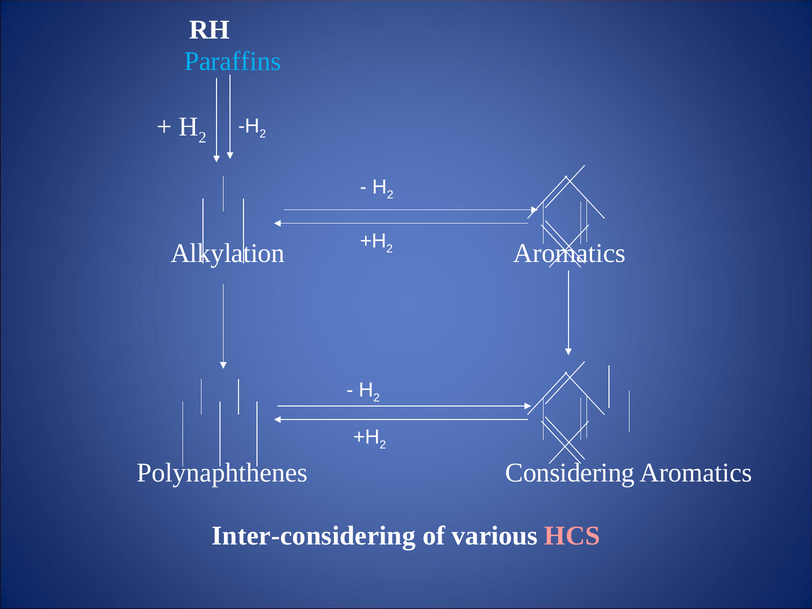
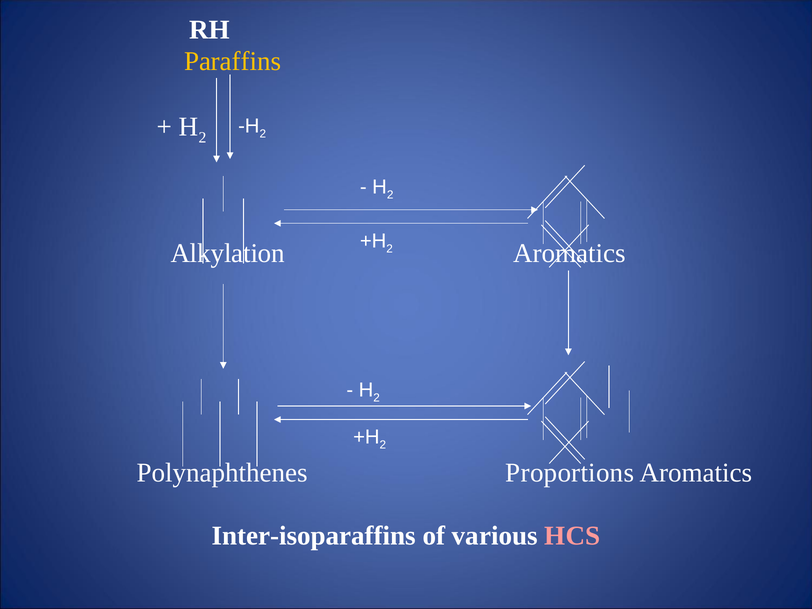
Paraffins colour: light blue -> yellow (233, 61)
Considering: Considering -> Proportions (570, 473)
Inter-considering: Inter-considering -> Inter-isoparaffins (314, 536)
